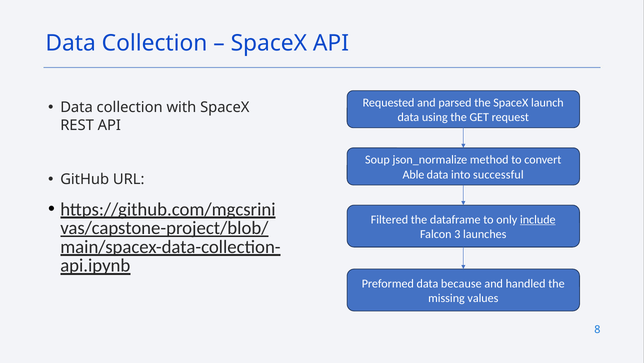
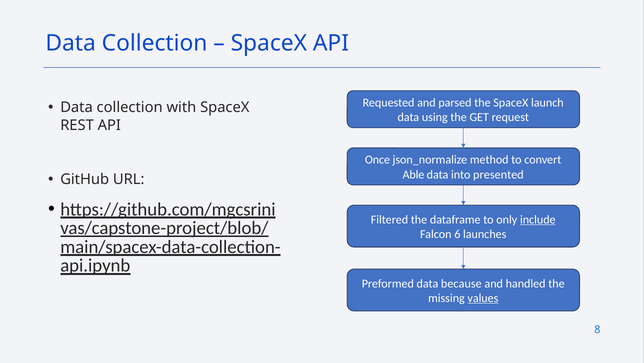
Soup: Soup -> Once (377, 160)
successful: successful -> presented (498, 174)
3: 3 -> 6 (457, 234)
values underline: none -> present (483, 297)
